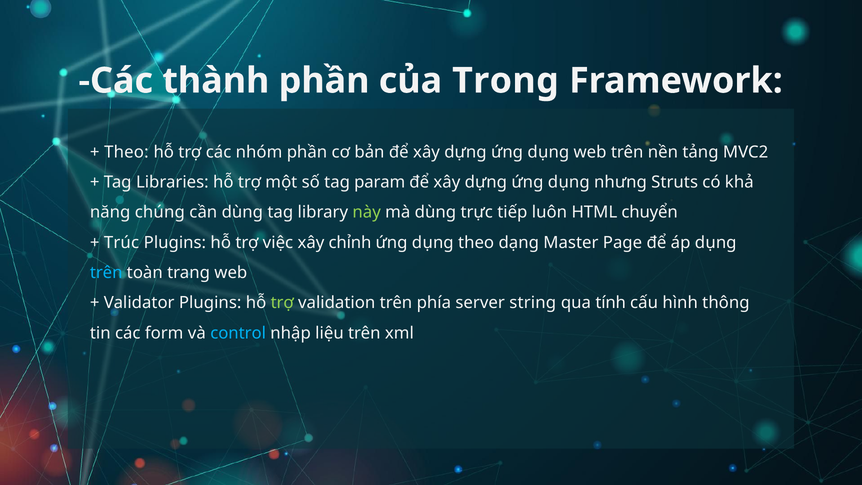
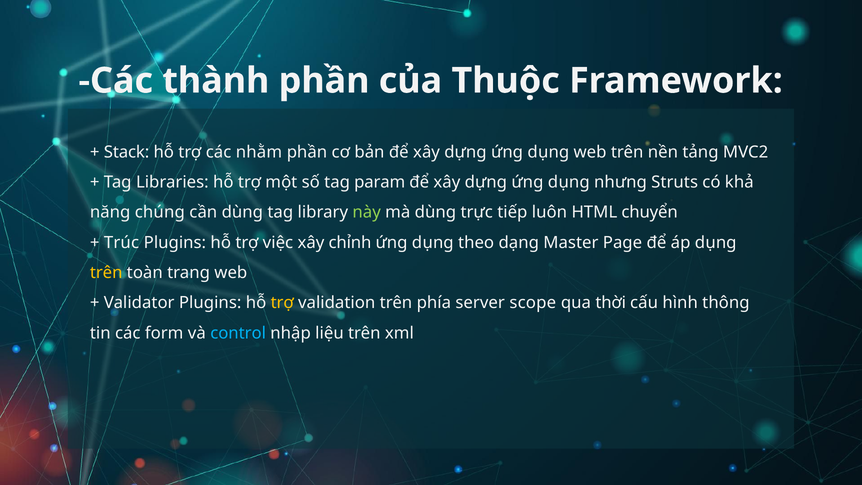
Trong: Trong -> Thuộc (506, 81)
Theo: Theo -> Stack (127, 152)
nhóm: nhóm -> nhằm (259, 152)
trên colour: light blue -> yellow (106, 273)
trợ colour: light green -> yellow (282, 303)
string: string -> scope (533, 303)
tính: tính -> thời (611, 303)
